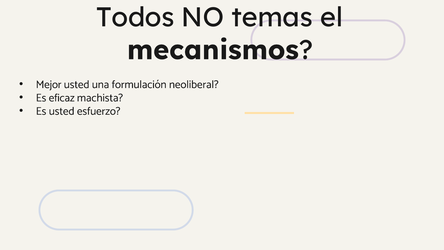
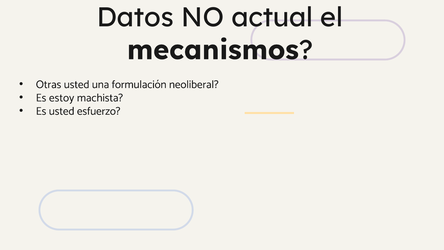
Todos: Todos -> Datos (135, 18)
temas: temas -> actual (272, 18)
Mejor: Mejor -> Otras (49, 84)
eficaz: eficaz -> estoy (62, 98)
